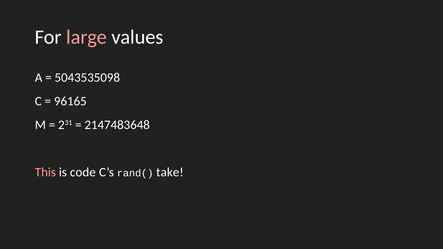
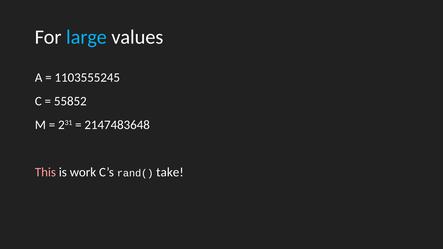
large colour: pink -> light blue (87, 37)
5043535098: 5043535098 -> 1103555245 (87, 78)
96165: 96165 -> 55852 (70, 101)
code: code -> work (83, 172)
